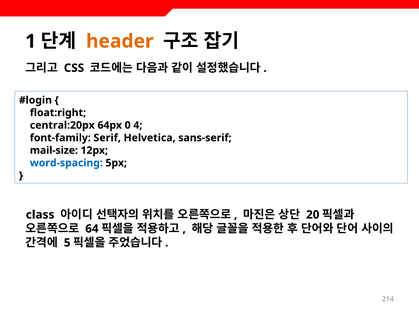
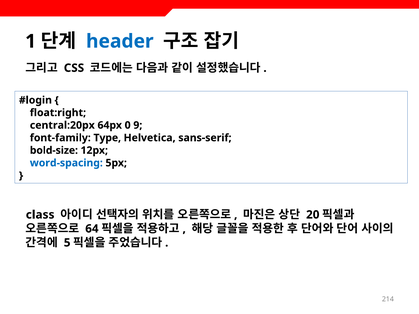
header colour: orange -> blue (120, 41)
4: 4 -> 9 (138, 125)
Serif: Serif -> Type (107, 138)
mail-size: mail-size -> bold-size (54, 150)
